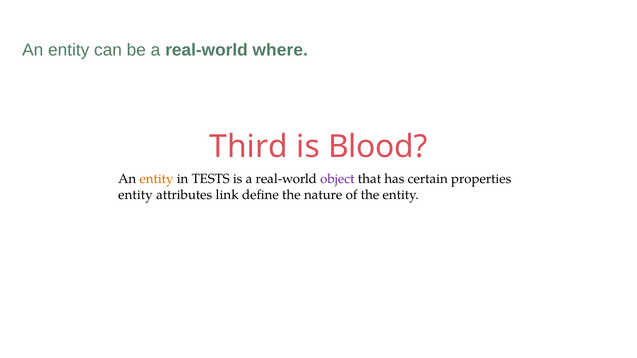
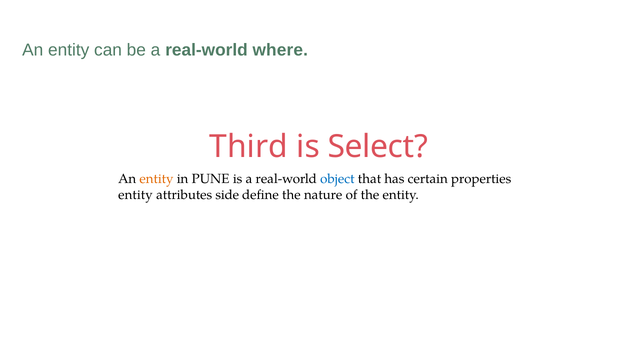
Blood: Blood -> Select (378, 147)
TESTS: TESTS -> PUNE (211, 179)
object colour: purple -> blue (337, 179)
link: link -> side (227, 195)
